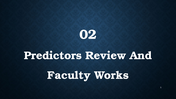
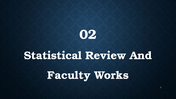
Predictors: Predictors -> Statistical (53, 56)
